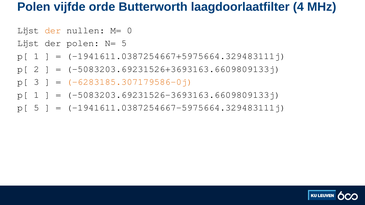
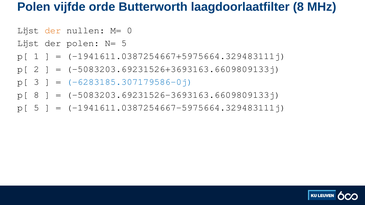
laagdoorlaatfilter 4: 4 -> 8 (298, 7)
-6283185.307179586-0j colour: orange -> blue (130, 82)
1: 1 -> 8 (36, 95)
